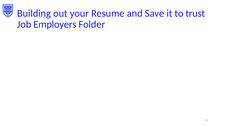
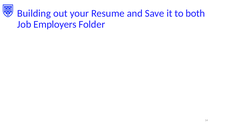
trust: trust -> both (195, 13)
